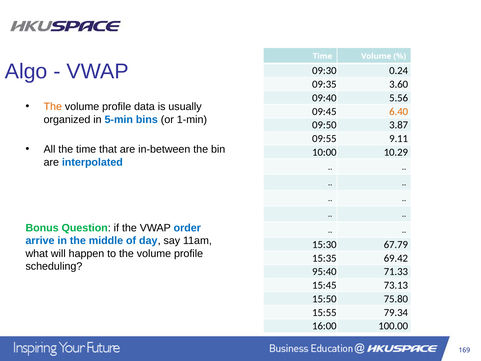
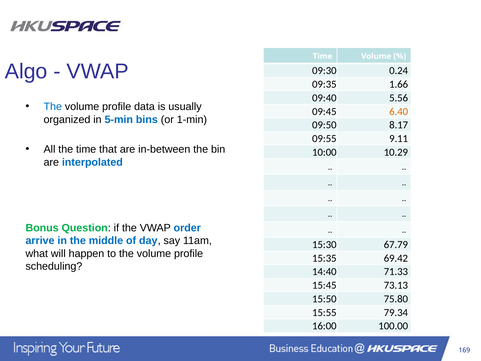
3.60: 3.60 -> 1.66 (399, 84)
The colour: orange -> blue (53, 107)
3.87: 3.87 -> 8.17 (399, 125)
95:40: 95:40 -> 14:40 (324, 272)
